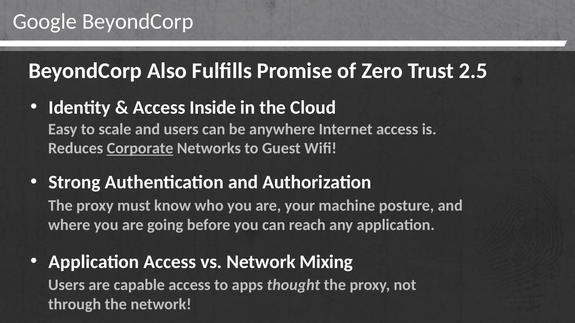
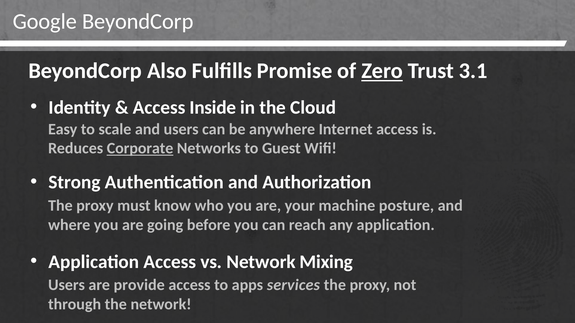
Zero underline: none -> present (382, 71)
2.5: 2.5 -> 3.1 (473, 71)
capable: capable -> provide (139, 285)
thought: thought -> services (293, 285)
